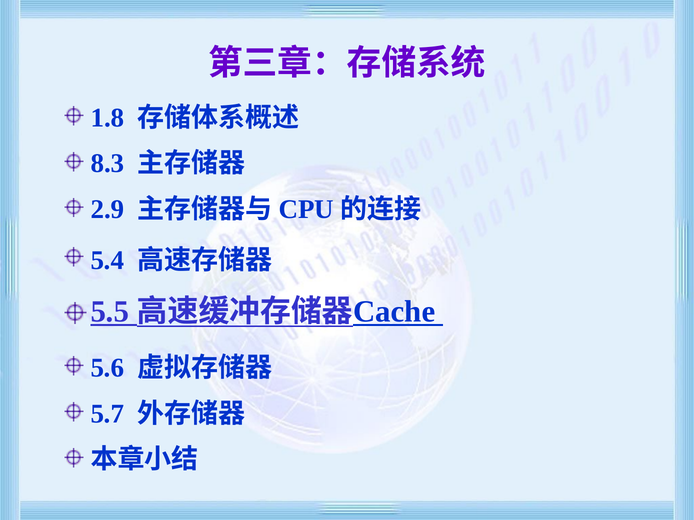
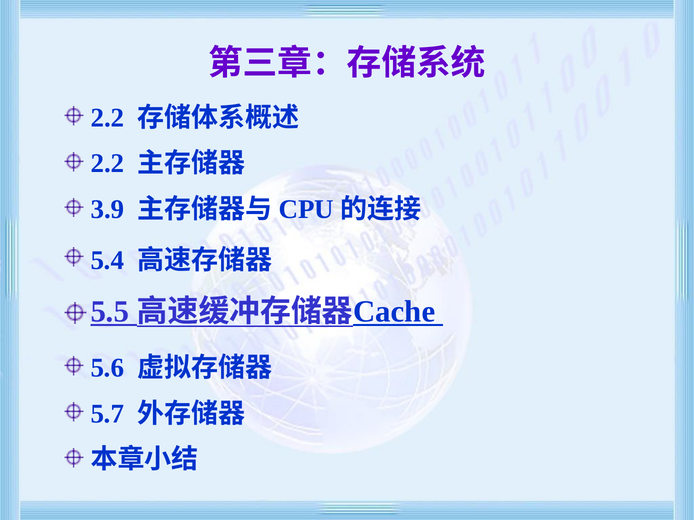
1.8: 1.8 -> 2.2 (107, 118)
8.3: 8.3 -> 2.2 (107, 164)
2.9: 2.9 -> 3.9 (107, 210)
